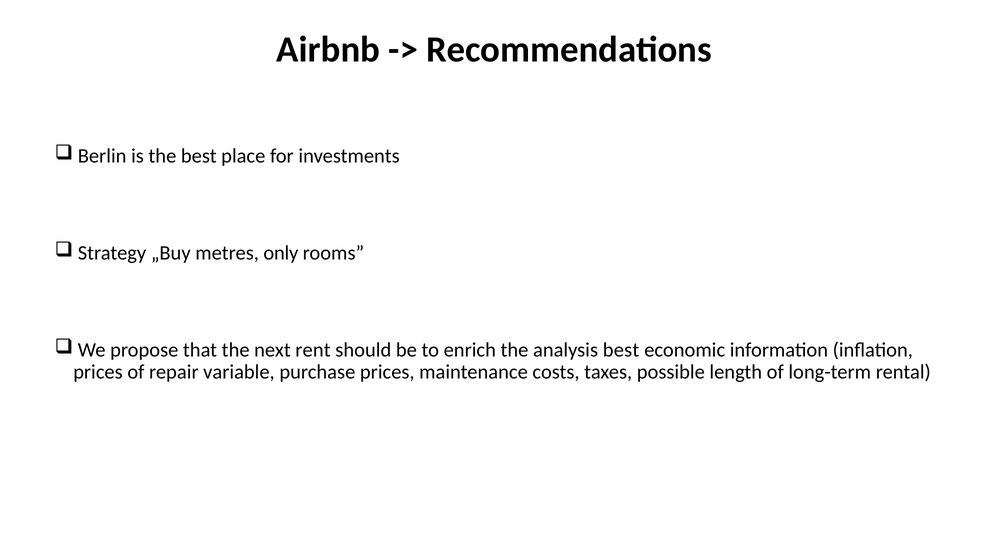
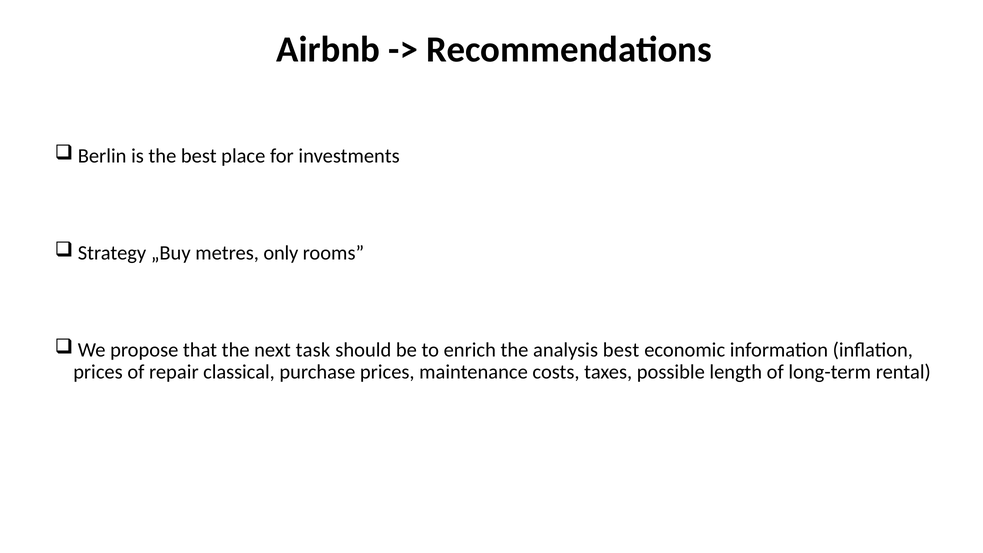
rent: rent -> task (313, 350)
variable: variable -> classical (239, 372)
